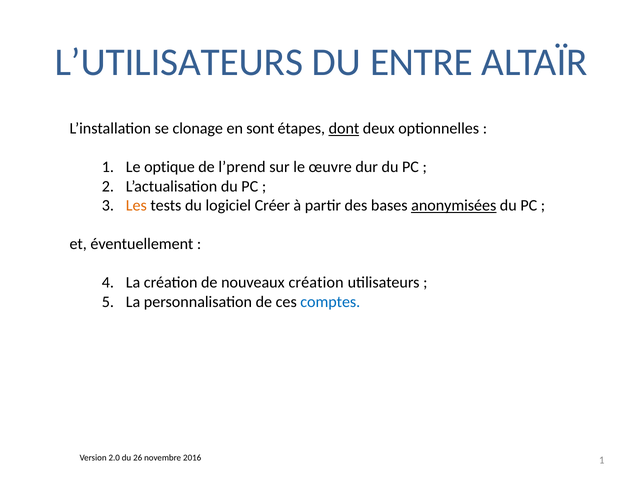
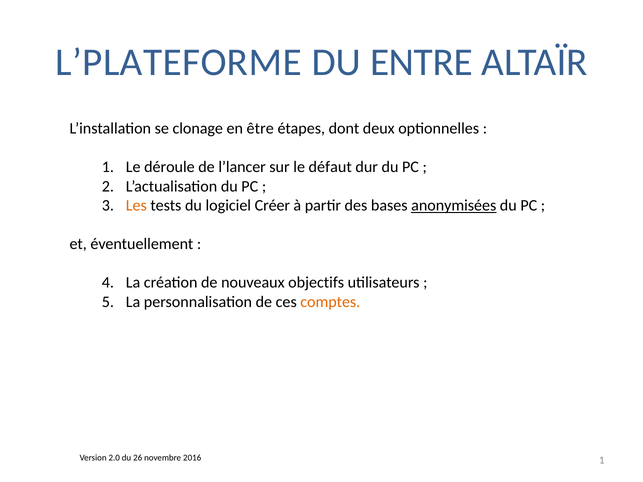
L’UTILISATEURS: L’UTILISATEURS -> L’PLATEFORME (179, 62)
sont: sont -> être (260, 128)
dont underline: present -> none (344, 128)
optique: optique -> déroule (169, 167)
l’prend: l’prend -> l’lancer (242, 167)
œuvre: œuvre -> défaut (330, 167)
nouveaux création: création -> objectifs (316, 283)
comptes colour: blue -> orange (330, 302)
